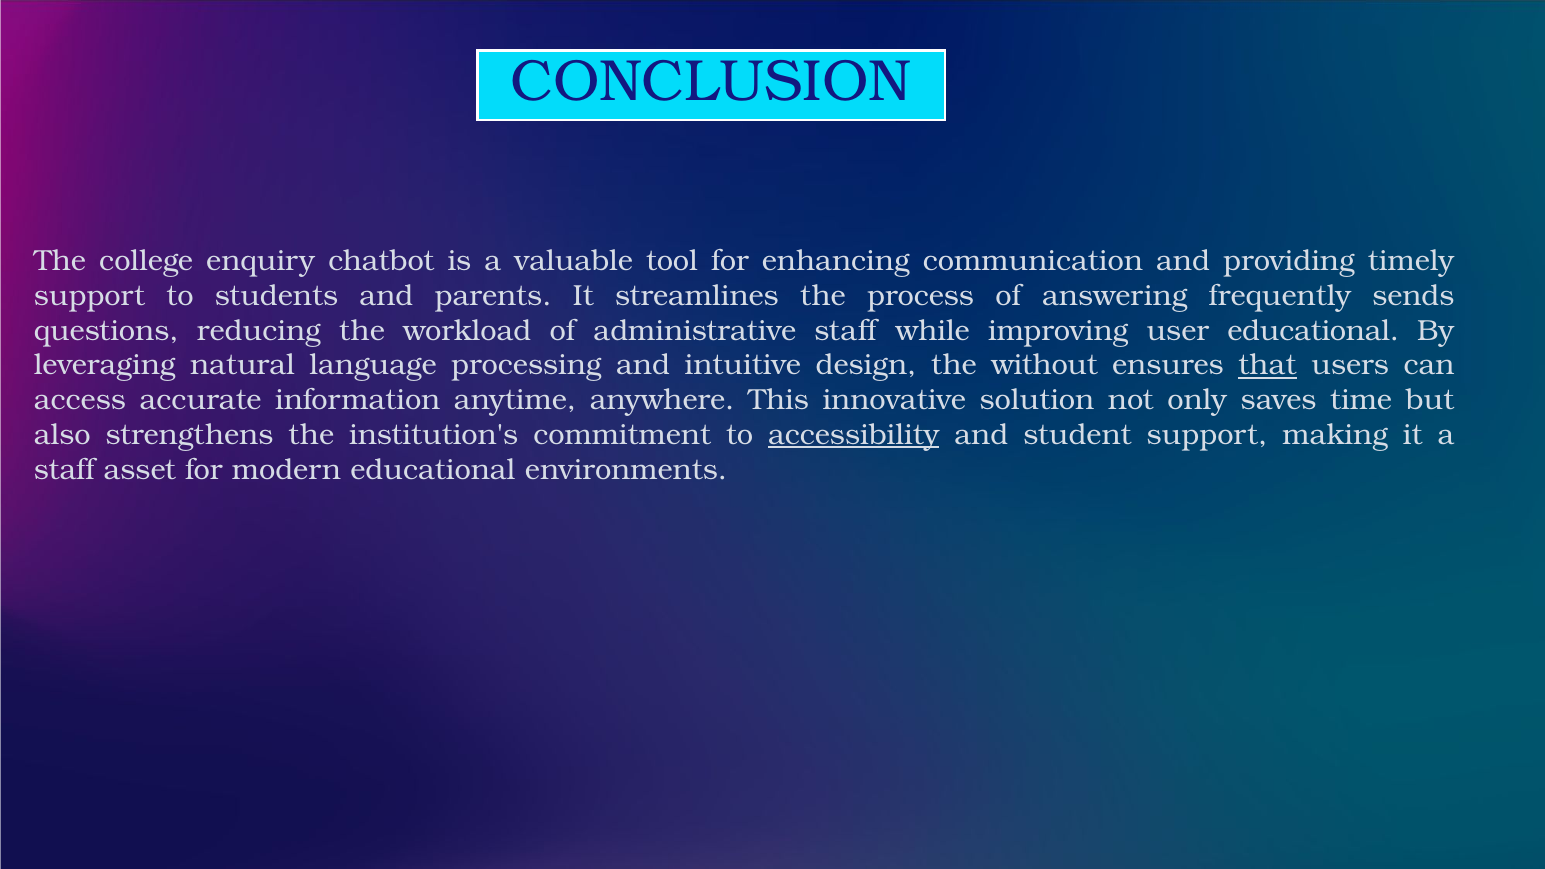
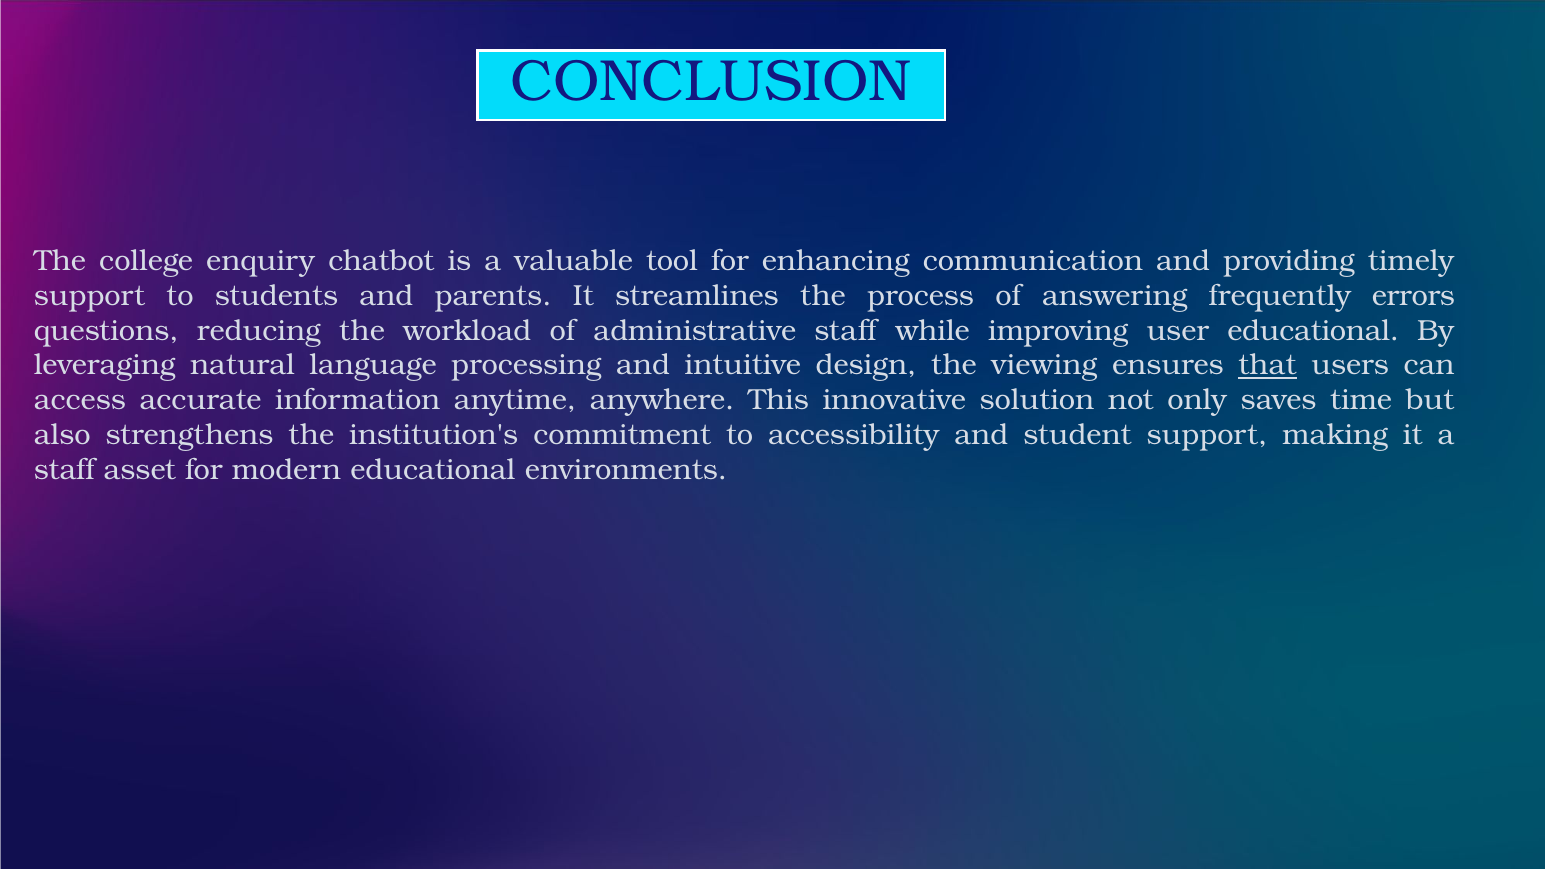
sends: sends -> errors (1413, 296)
without: without -> viewing (1044, 365)
accessibility underline: present -> none (854, 435)
